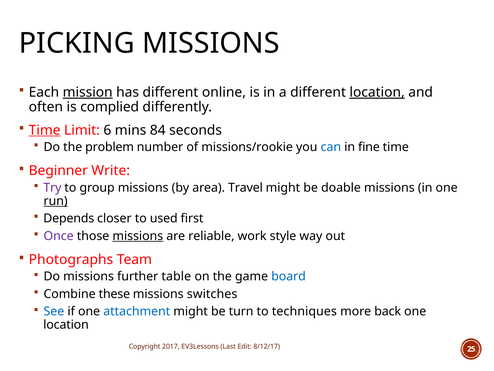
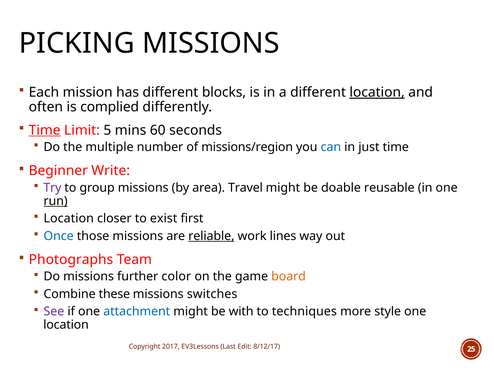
mission underline: present -> none (88, 92)
online: online -> blocks (224, 92)
6: 6 -> 5 (107, 130)
84: 84 -> 60 (158, 130)
problem: problem -> multiple (110, 147)
missions/rookie: missions/rookie -> missions/region (247, 147)
fine: fine -> just (369, 147)
doable missions: missions -> reusable (389, 187)
Depends: Depends -> Location (69, 218)
used: used -> exist (164, 218)
Once colour: purple -> blue (59, 236)
missions underline: present -> none (138, 236)
reliable underline: none -> present (211, 236)
style: style -> lines (283, 236)
table: table -> color (176, 276)
board colour: blue -> orange (289, 276)
See colour: blue -> purple (54, 311)
turn: turn -> with (241, 311)
back: back -> style (388, 311)
